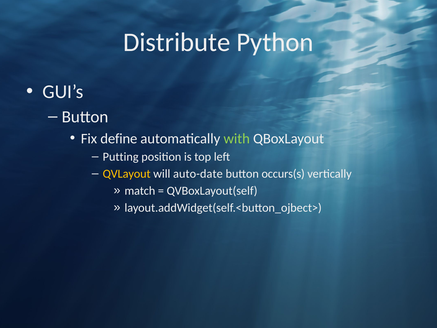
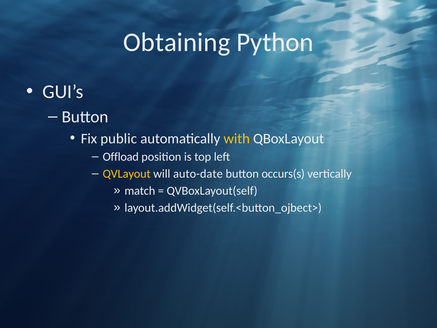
Distribute: Distribute -> Obtaining (177, 42)
define: define -> public (119, 138)
with colour: light green -> yellow (237, 138)
Putting: Putting -> Offload (121, 157)
